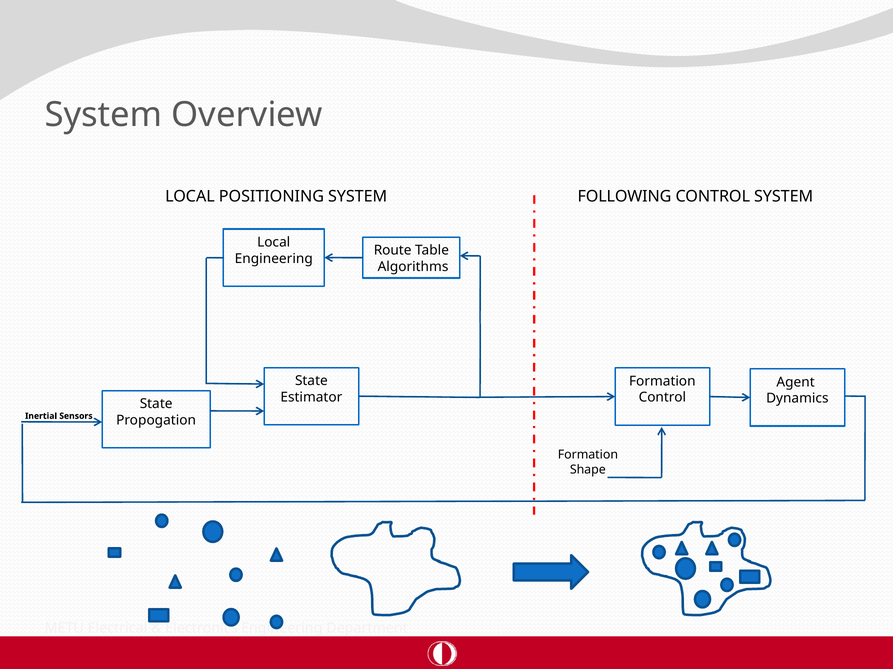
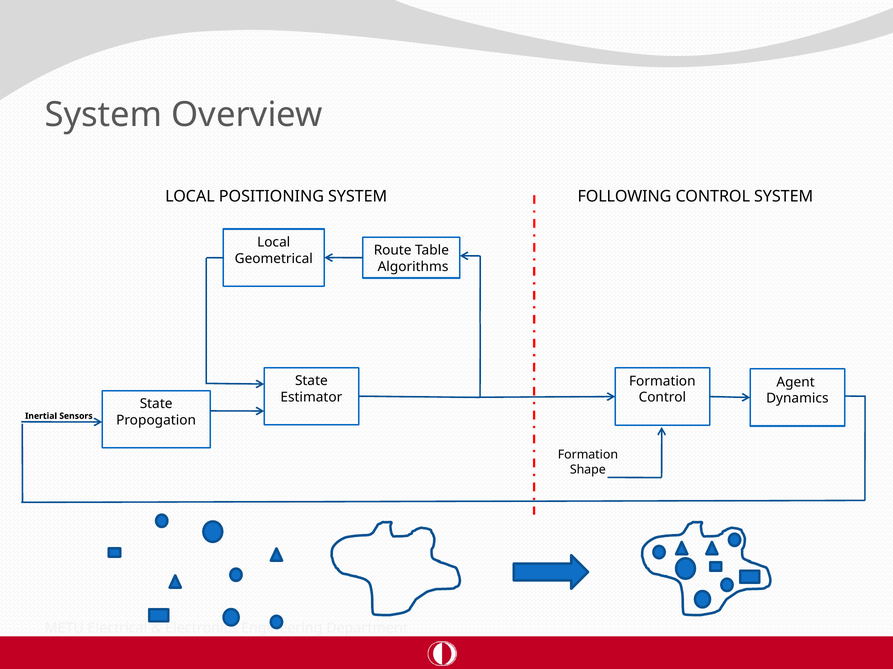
Engineering: Engineering -> Geometrical (274, 259)
